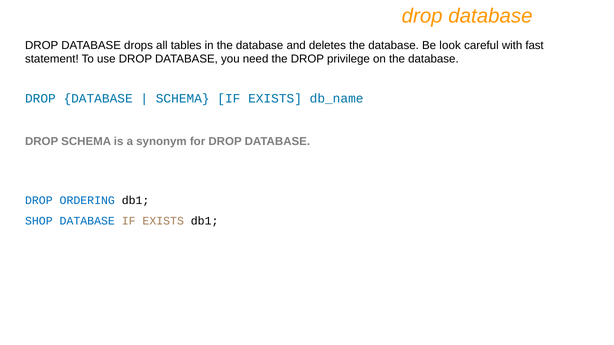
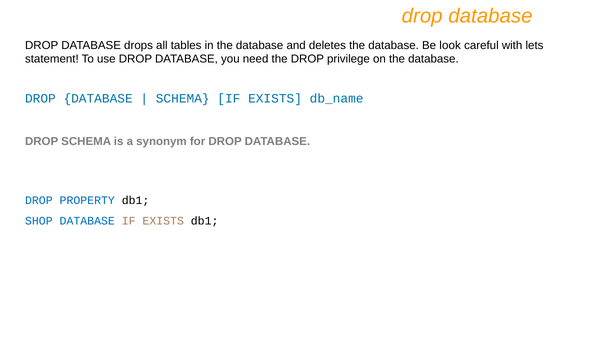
fast: fast -> lets (534, 45)
ORDERING: ORDERING -> PROPERTY (87, 200)
